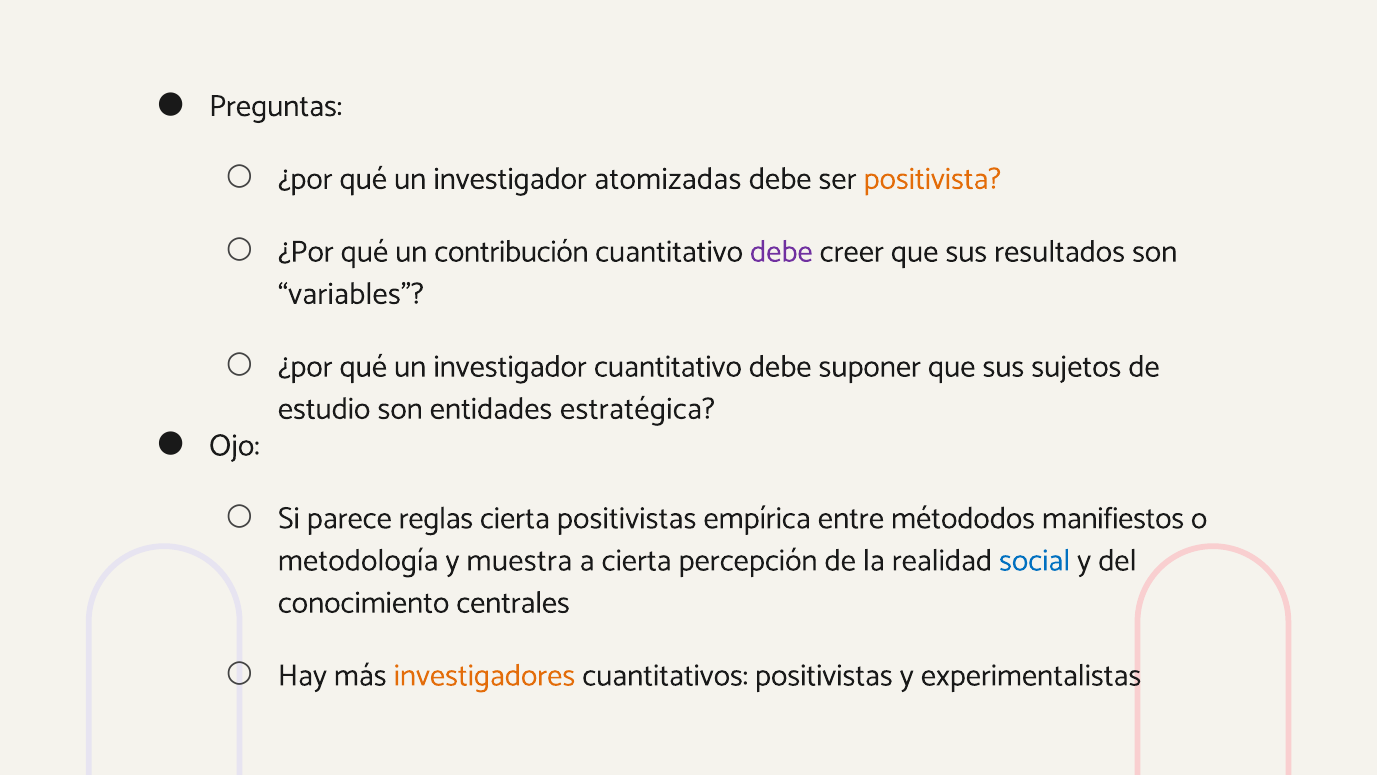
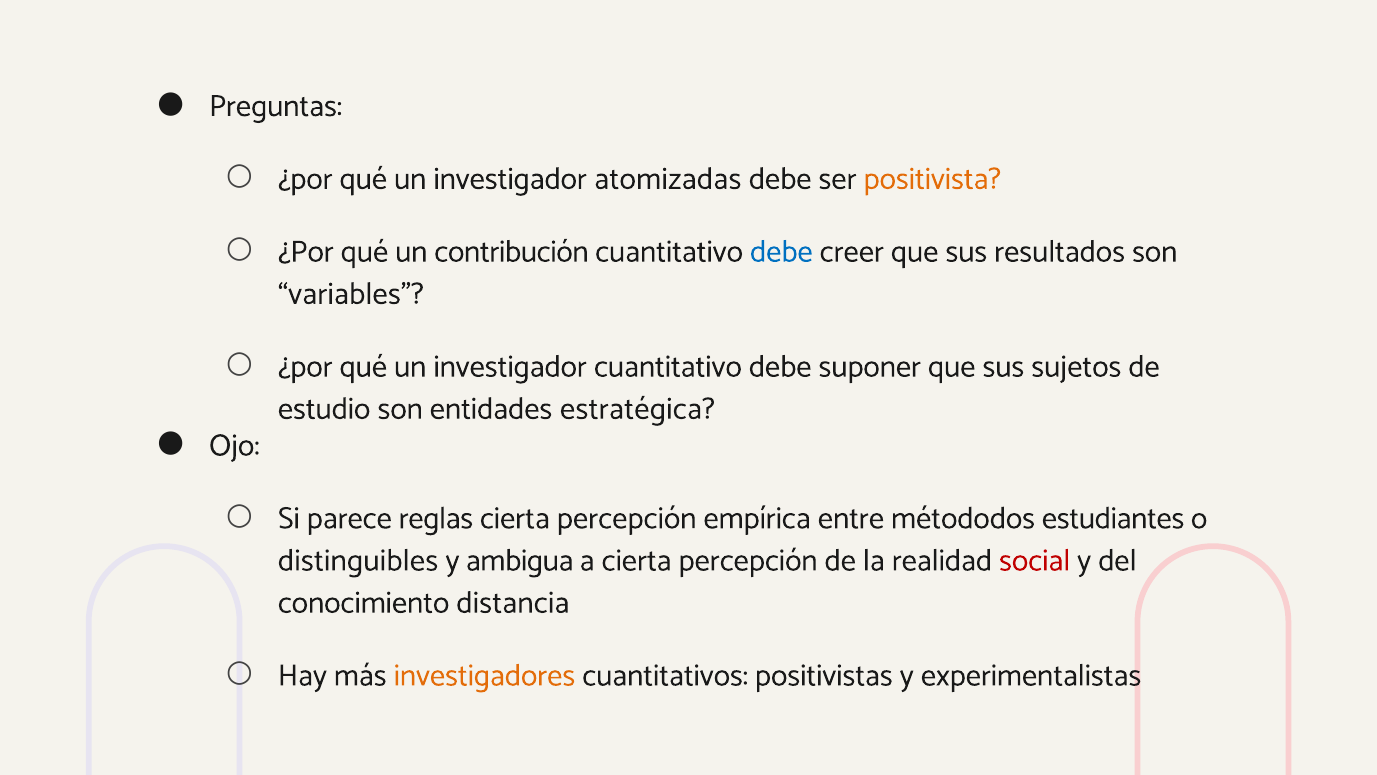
debe colour: purple -> blue (781, 251)
positivistas: positivistas -> percepción (627, 518)
manifiestos: manifiestos -> estudiantes (1113, 518)
metodología: metodología -> distinguibles (358, 560)
muestra: muestra -> ambigua (520, 560)
social colour: blue -> red (1035, 560)
centrales: centrales -> distancia (513, 602)
